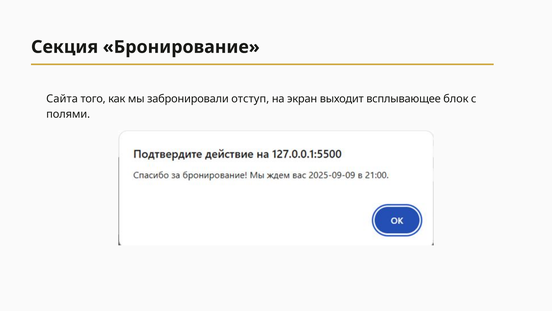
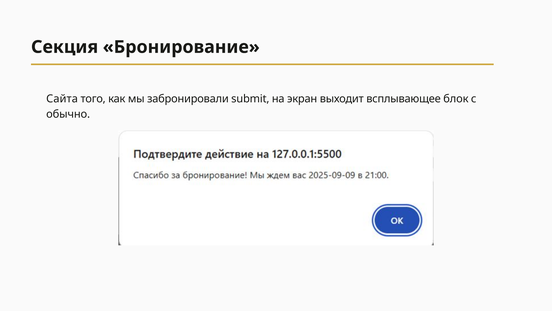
отступ: отступ -> submit (250, 99)
полями: полями -> обычно (68, 114)
